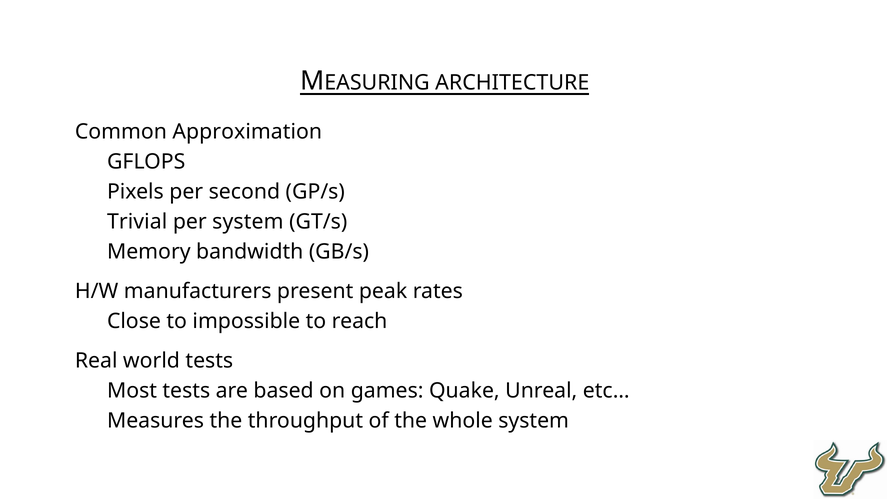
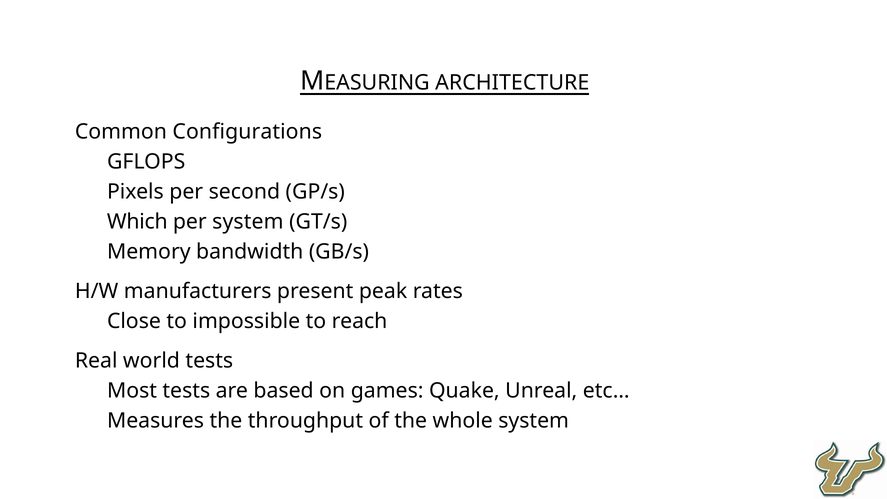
Approximation: Approximation -> Configurations (247, 132)
Trivial: Trivial -> Which (137, 222)
